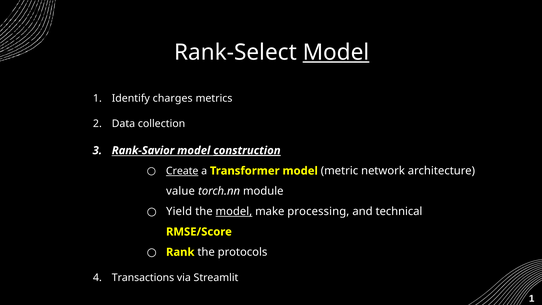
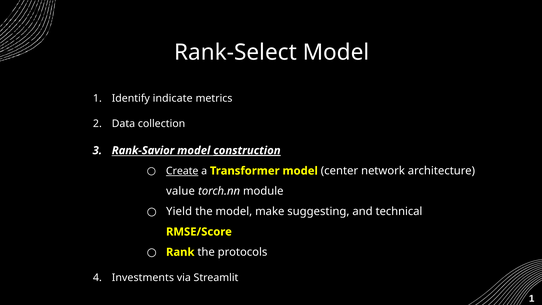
Model underline: present -> none (336, 52)
charges: charges -> indicate (173, 98)
metric: metric -> center (339, 171)
model underline: present -> none (234, 211)
processing: processing -> suggesting (318, 211)
Transactions: Transactions -> Investments (143, 278)
